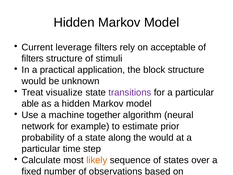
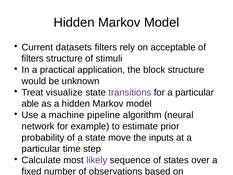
leverage: leverage -> datasets (74, 47)
together: together -> pipeline (104, 115)
along: along -> move (120, 137)
the would: would -> inputs (161, 137)
likely colour: orange -> purple (97, 160)
